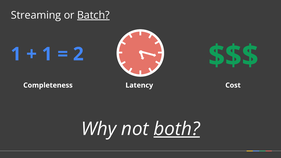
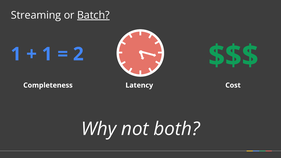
both underline: present -> none (177, 129)
